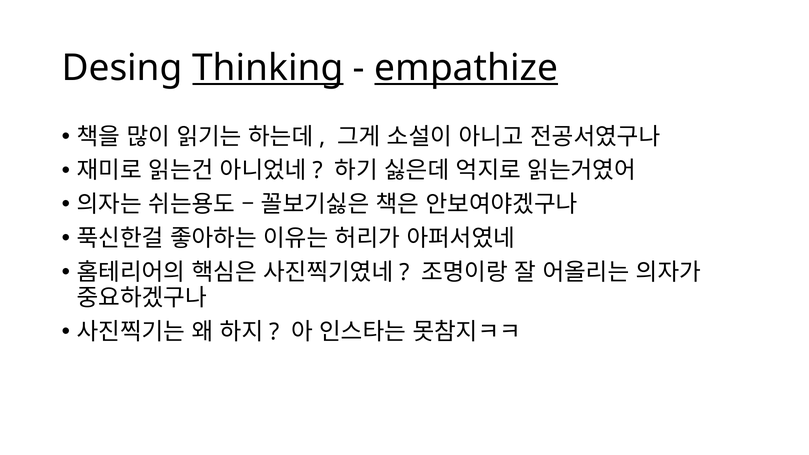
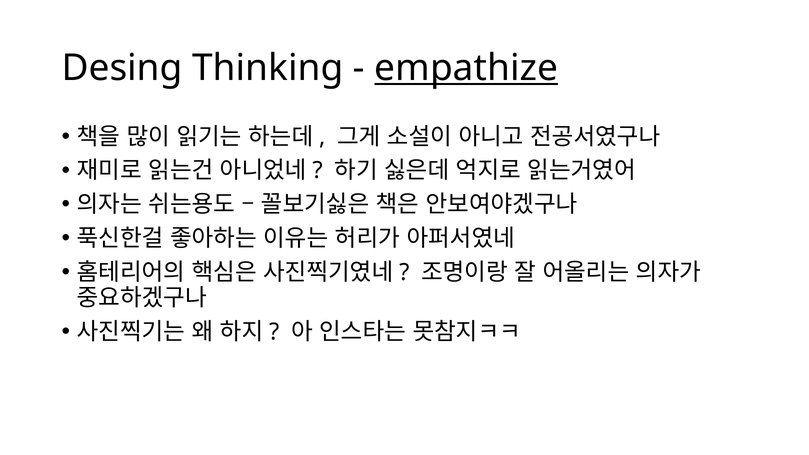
Thinking underline: present -> none (268, 68)
